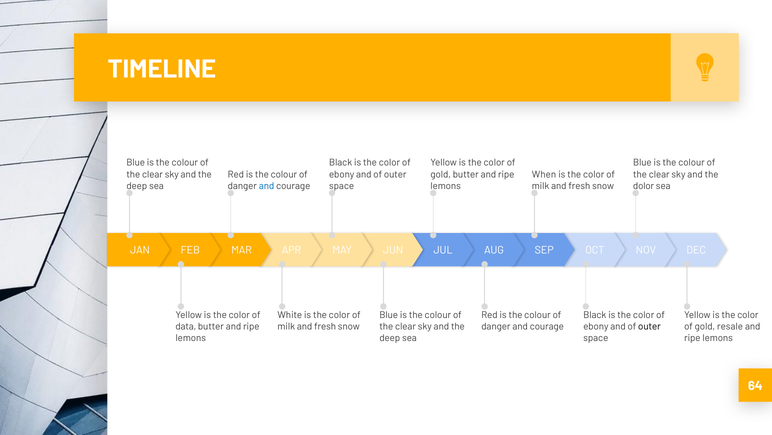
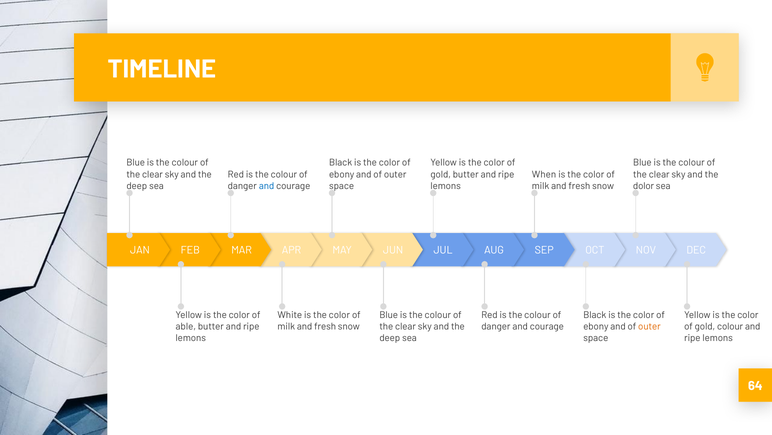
data: data -> able (186, 326)
outer colour: black -> orange (649, 326)
gold resale: resale -> colour (730, 326)
